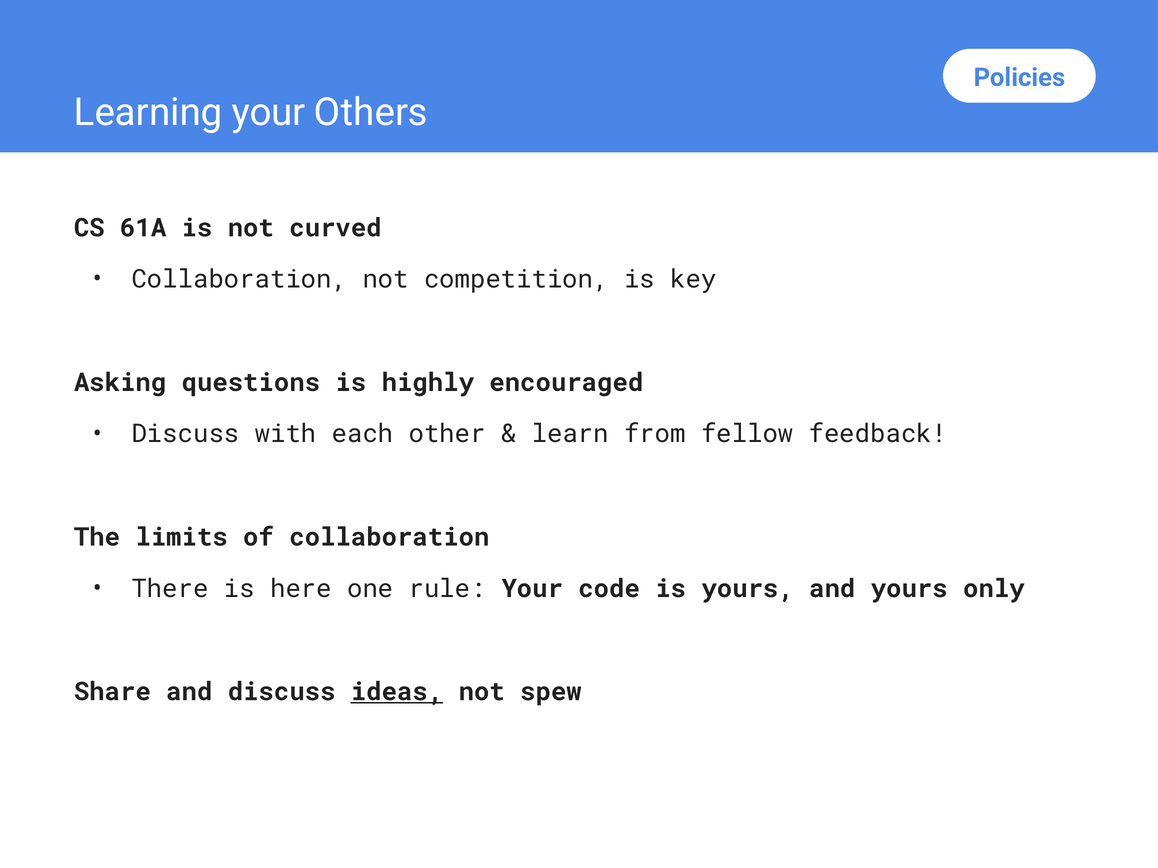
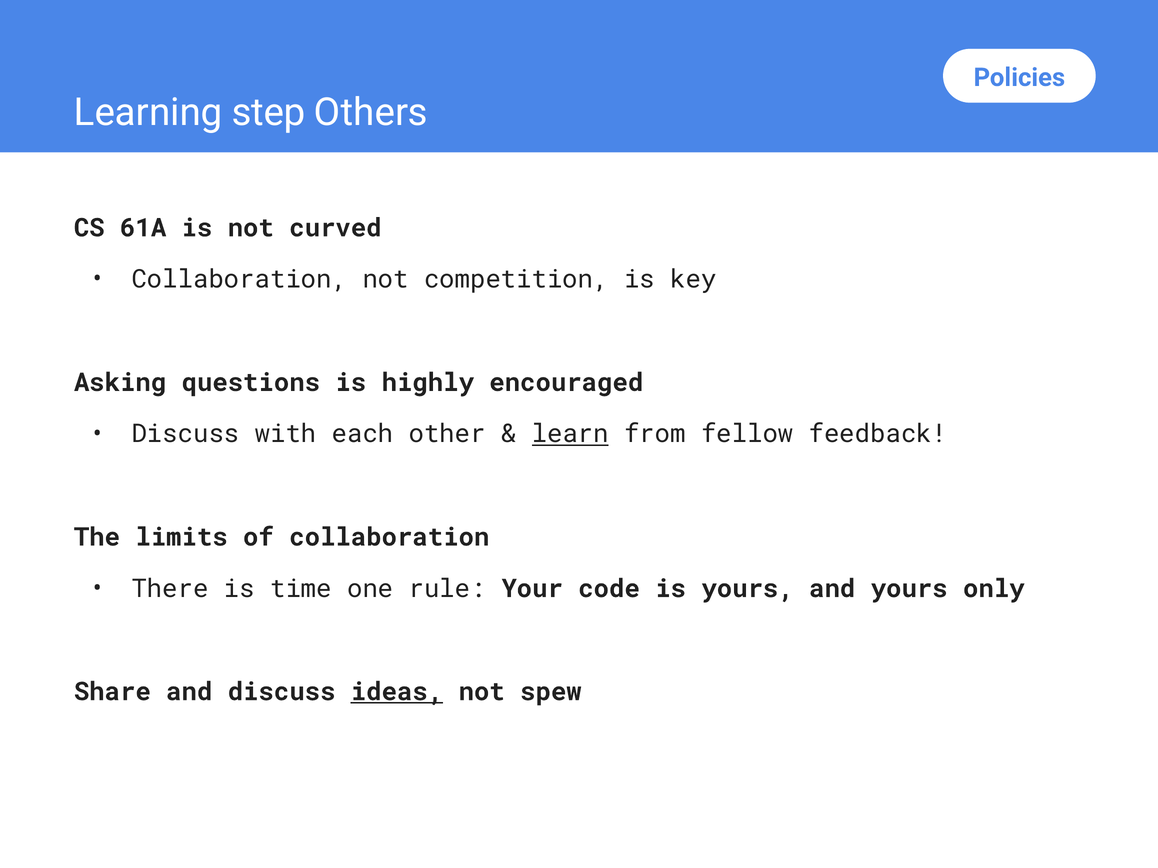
Learning your: your -> step (269, 113)
learn underline: none -> present (570, 434)
here: here -> time (301, 589)
